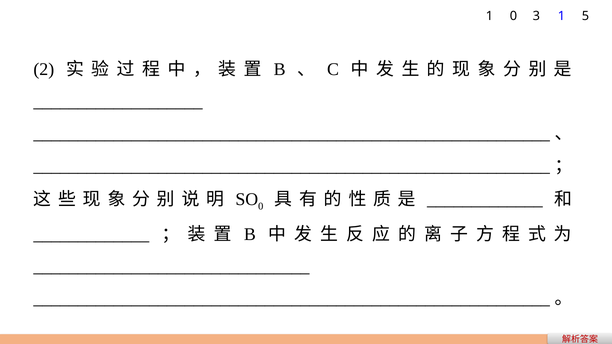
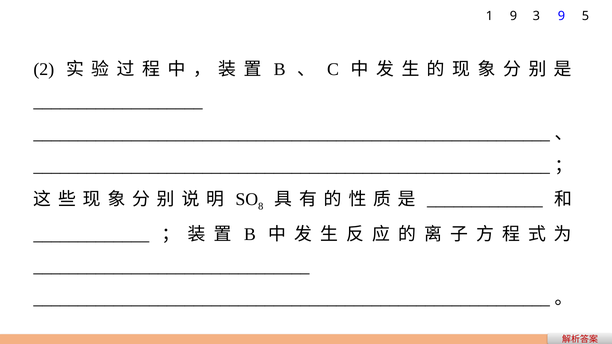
1 0: 0 -> 9 (513, 16)
3 1: 1 -> 9 (561, 16)
0: 0 -> 8 (261, 206)
